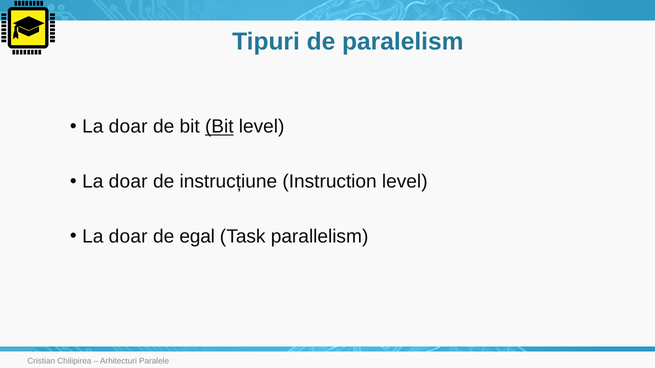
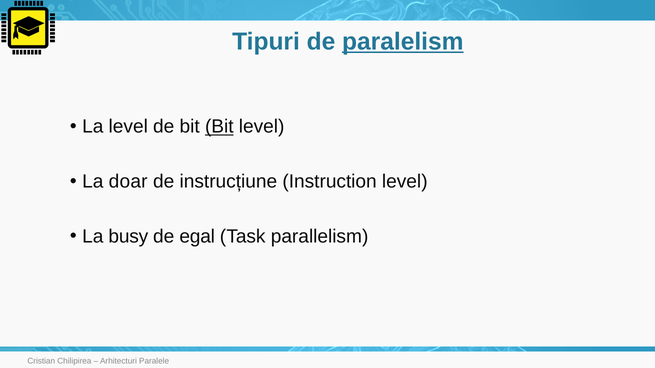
paralelism underline: none -> present (403, 42)
doar: doar -> level (128, 127)
doar: doar -> busy (128, 237)
